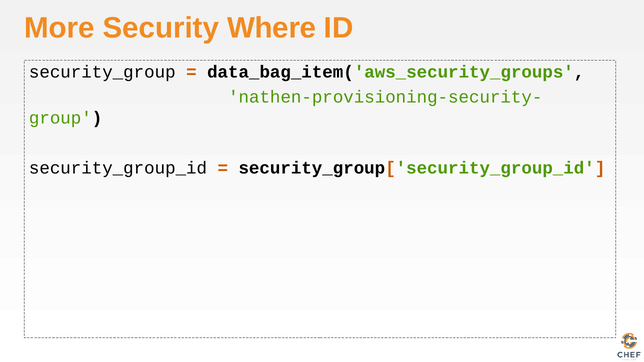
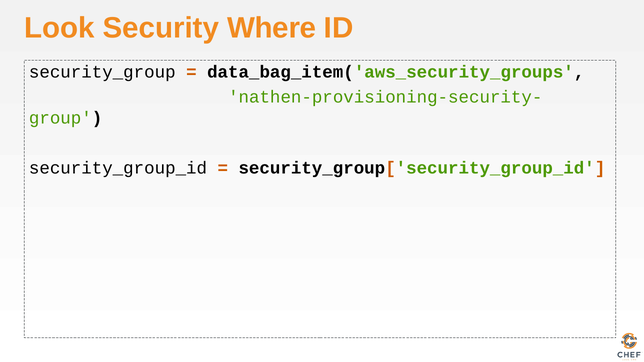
More: More -> Look (59, 28)
